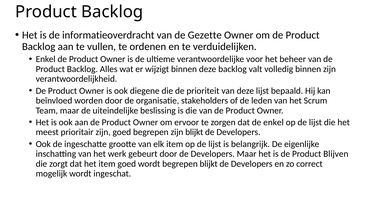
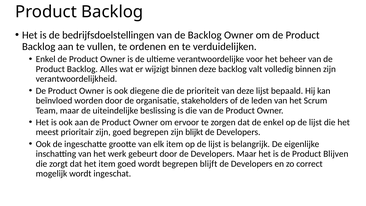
informatieoverdracht: informatieoverdracht -> bedrijfsdoelstellingen (108, 35)
de Gezette: Gezette -> Backlog (205, 35)
begrepen blijkt: blijkt -> blijft (209, 164)
